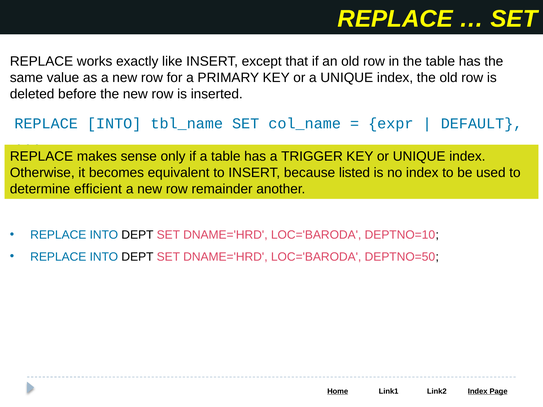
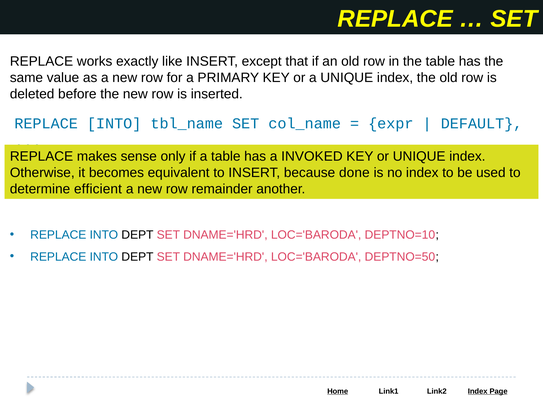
TRIGGER: TRIGGER -> INVOKED (312, 157)
listed: listed -> done (354, 173)
